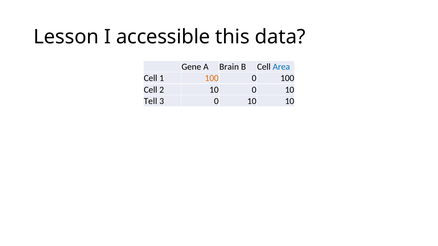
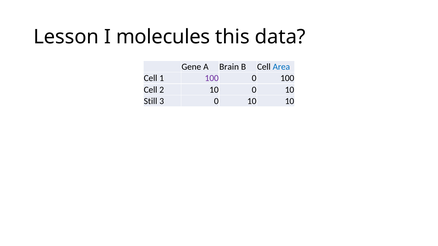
accessible: accessible -> molecules (163, 37)
100 colour: orange -> purple (212, 78)
Tell: Tell -> Still (151, 101)
